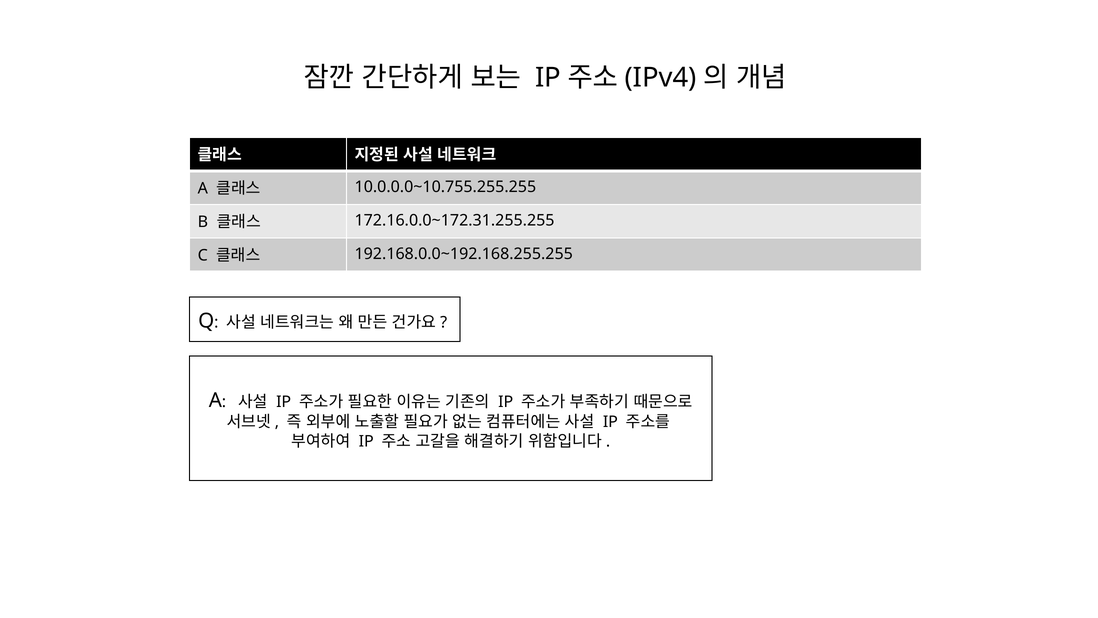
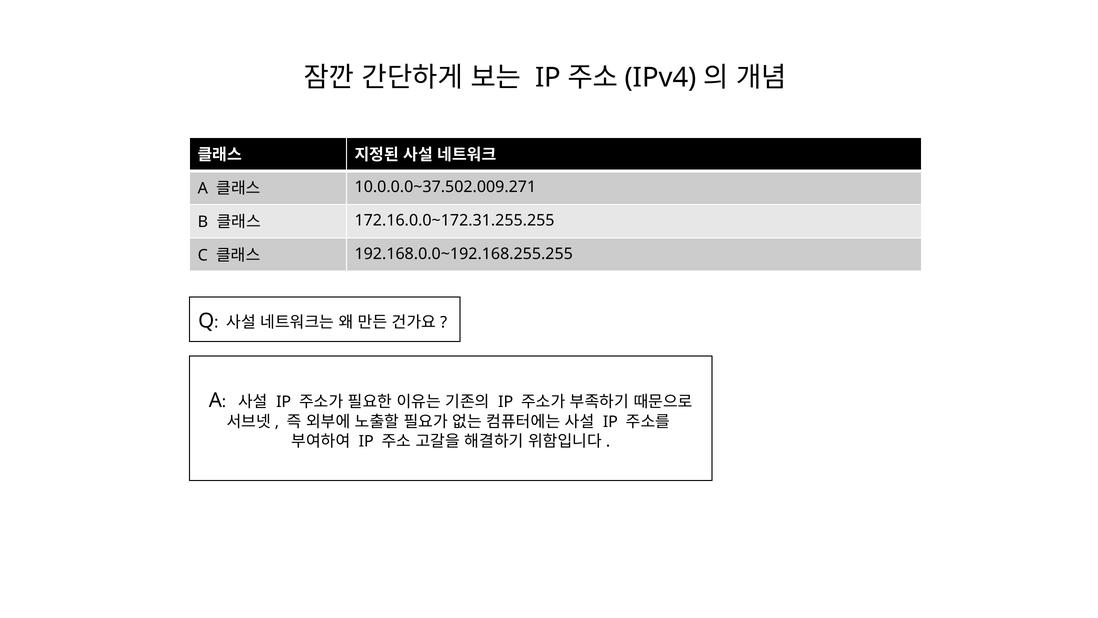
10.0.0.0~10.755.255.255: 10.0.0.0~10.755.255.255 -> 10.0.0.0~37.502.009.271 (445, 187)
